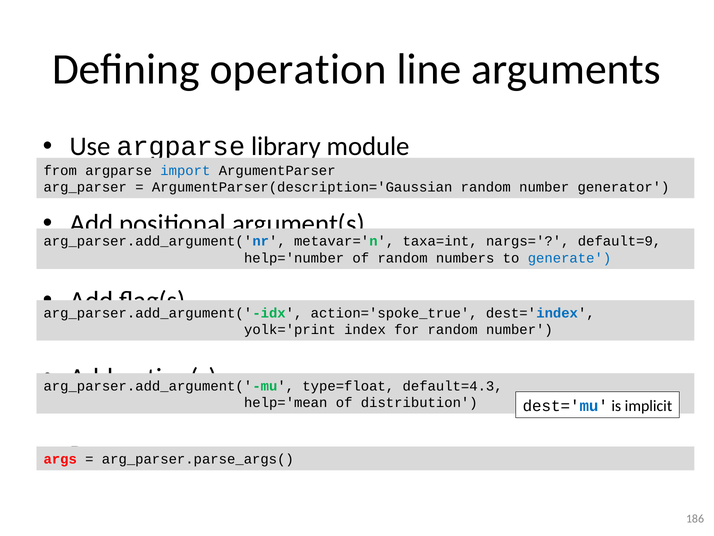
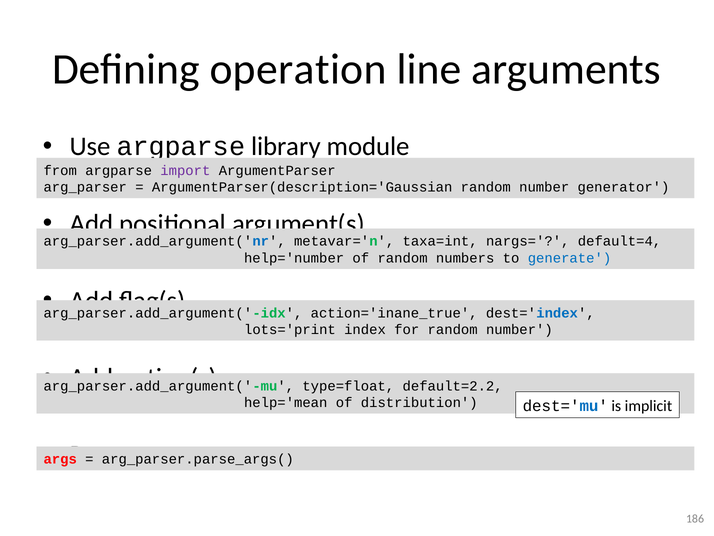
import colour: blue -> purple (185, 171)
default=9: default=9 -> default=4 (620, 241)
action='spoke_true: action='spoke_true -> action='inane_true (394, 313)
yolk='print: yolk='print -> lots='print (290, 329)
default=4.3: default=4.3 -> default=2.2 (453, 386)
